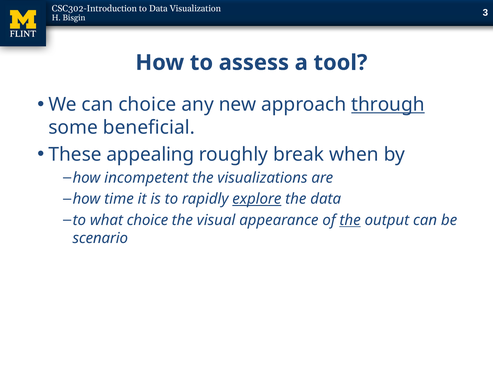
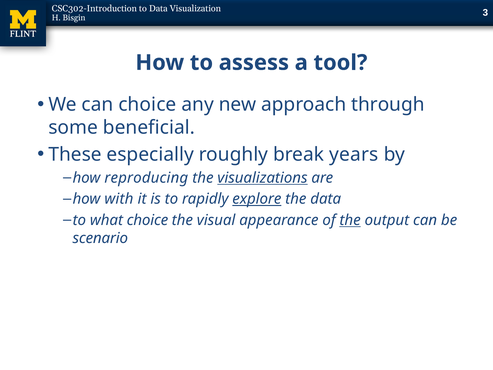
through underline: present -> none (388, 105)
appealing: appealing -> especially (150, 154)
when: when -> years (354, 154)
incompetent: incompetent -> reproducing (146, 178)
visualizations underline: none -> present (262, 178)
time: time -> with (119, 199)
